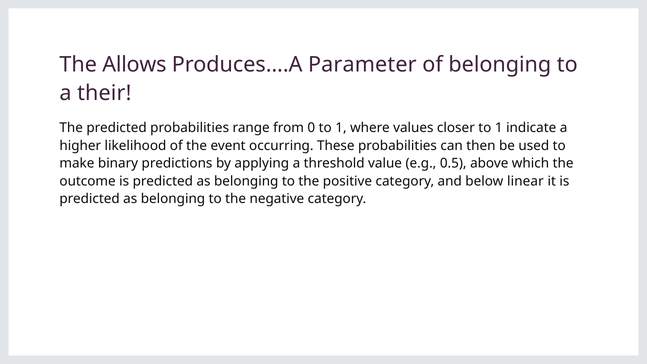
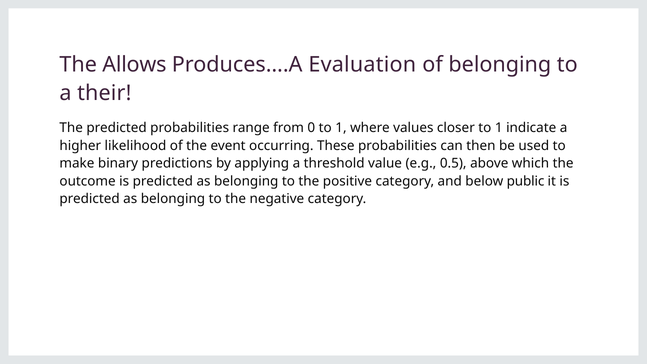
Parameter: Parameter -> Evaluation (362, 64)
linear: linear -> public (526, 181)
